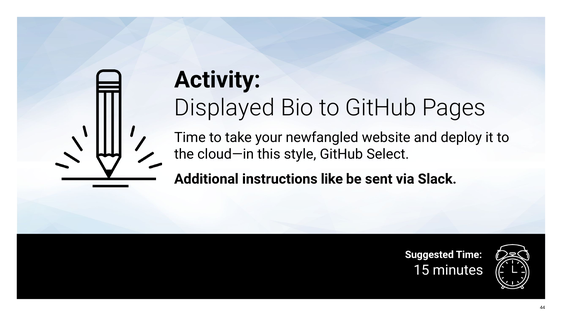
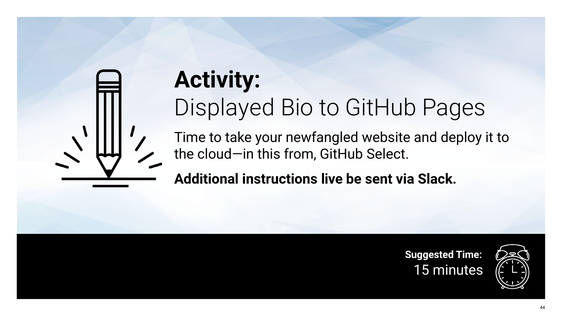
style: style -> from (300, 154)
like: like -> live (332, 179)
